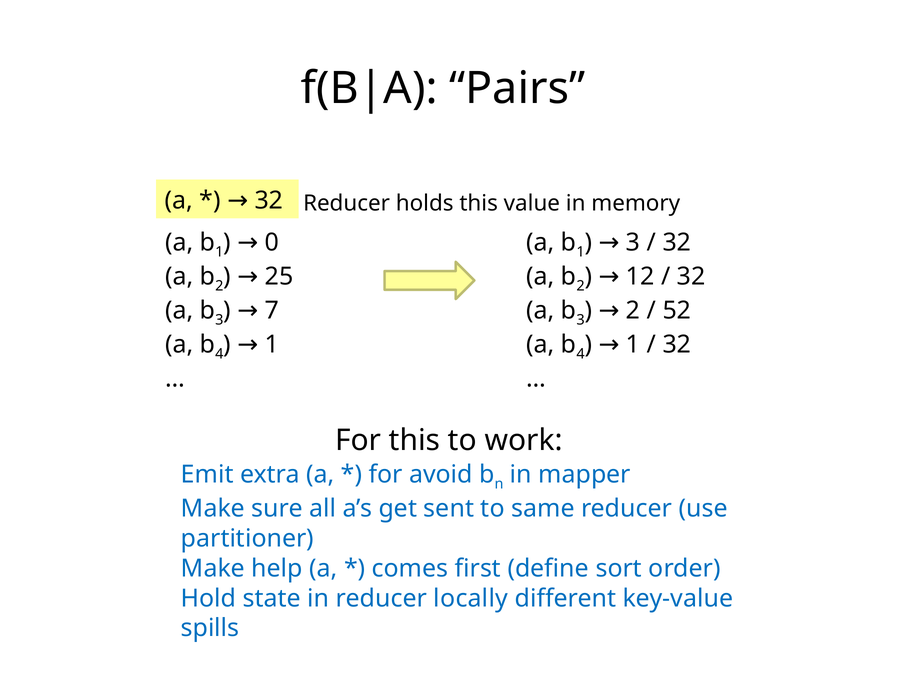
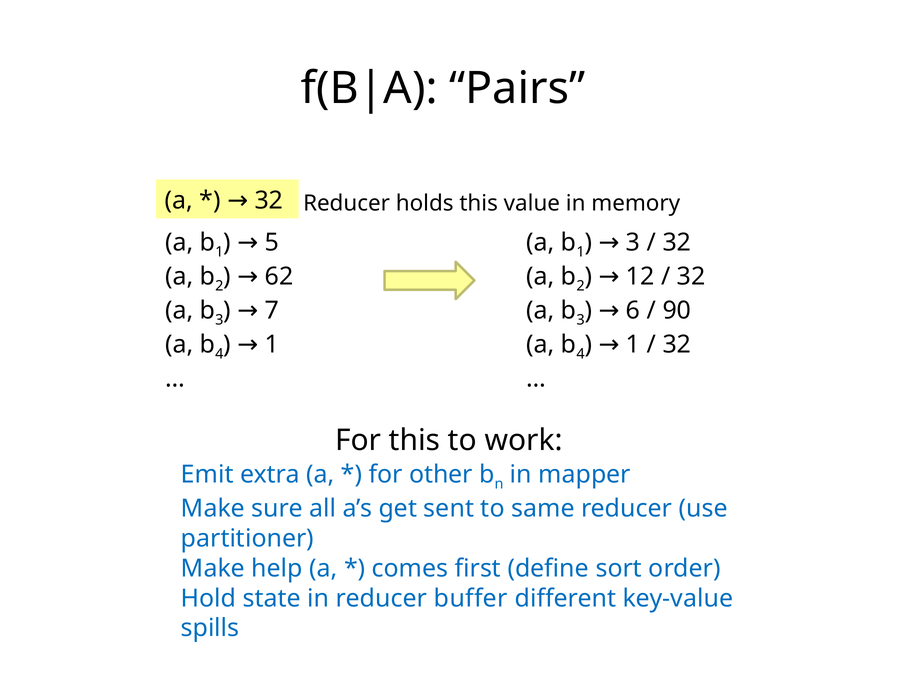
0: 0 -> 5 (272, 243)
25: 25 -> 62 (279, 277)
2: 2 -> 6 (633, 311)
52: 52 -> 90 (677, 311)
avoid: avoid -> other (441, 475)
locally: locally -> buffer (471, 599)
